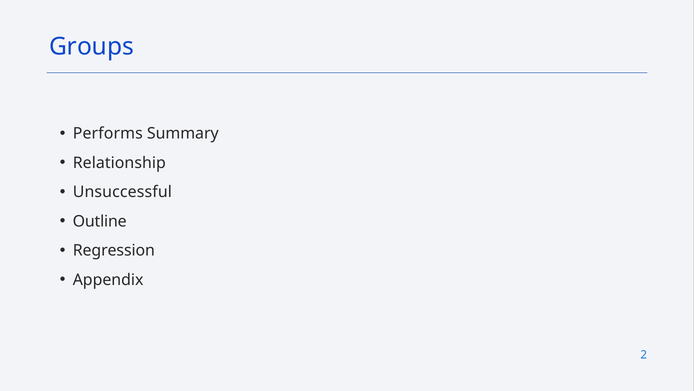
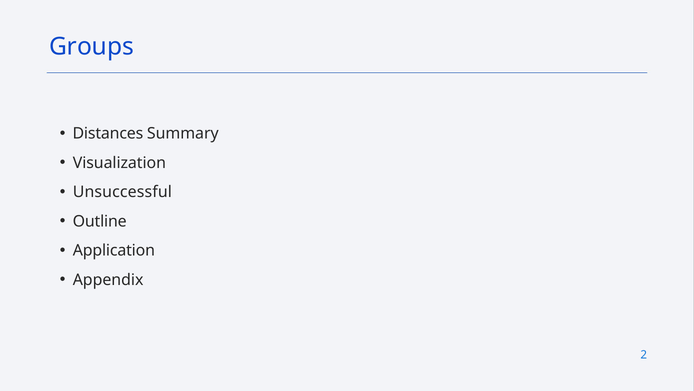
Performs: Performs -> Distances (108, 134)
Relationship: Relationship -> Visualization (119, 163)
Regression: Regression -> Application (114, 250)
